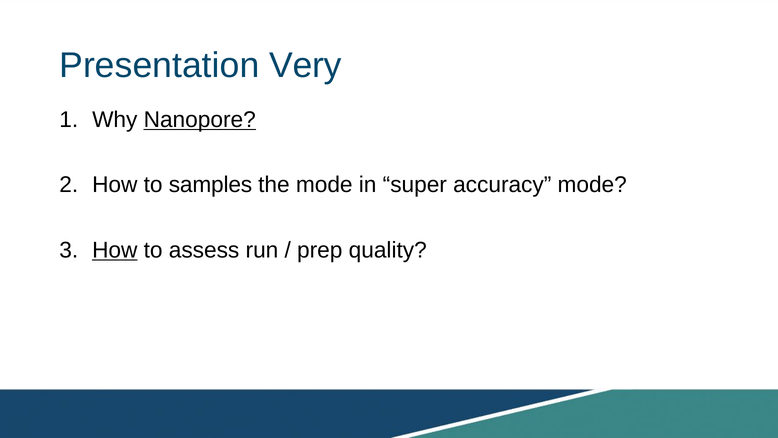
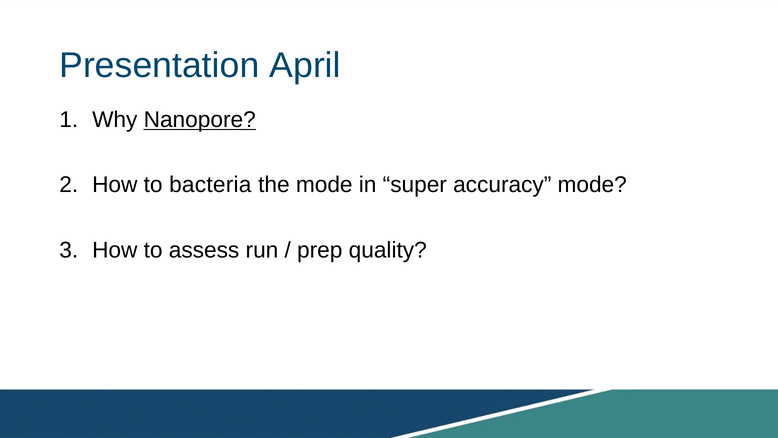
Very: Very -> April (305, 65)
samples: samples -> bacteria (210, 185)
How underline: present -> none (115, 250)
